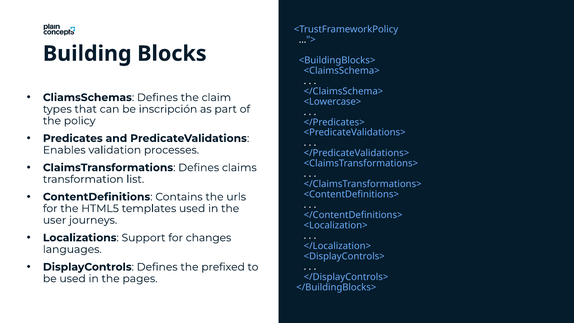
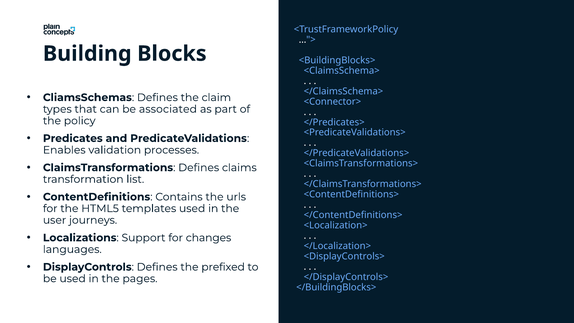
<Lowercase>: <Lowercase> -> <Connector> (332, 101)
inscripción: inscripción -> associated (168, 109)
